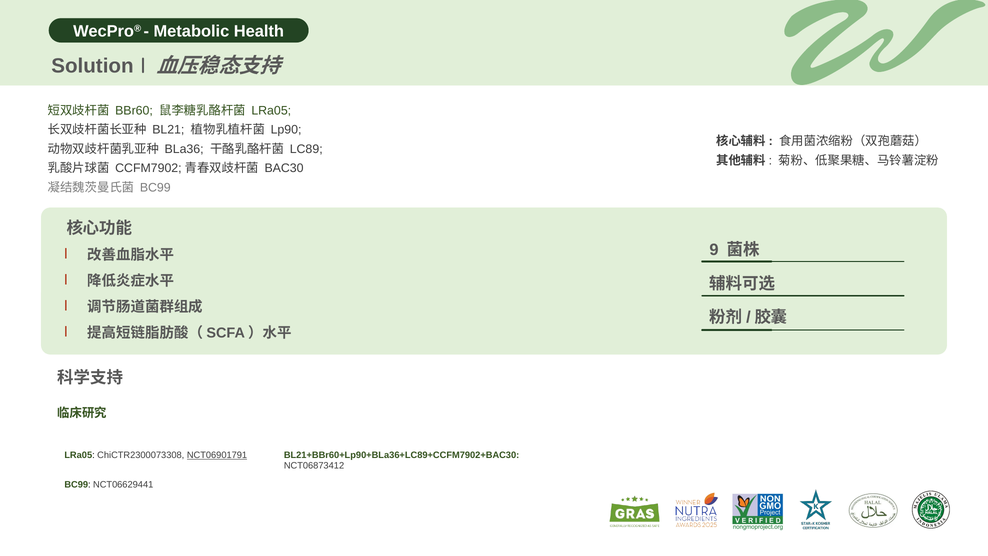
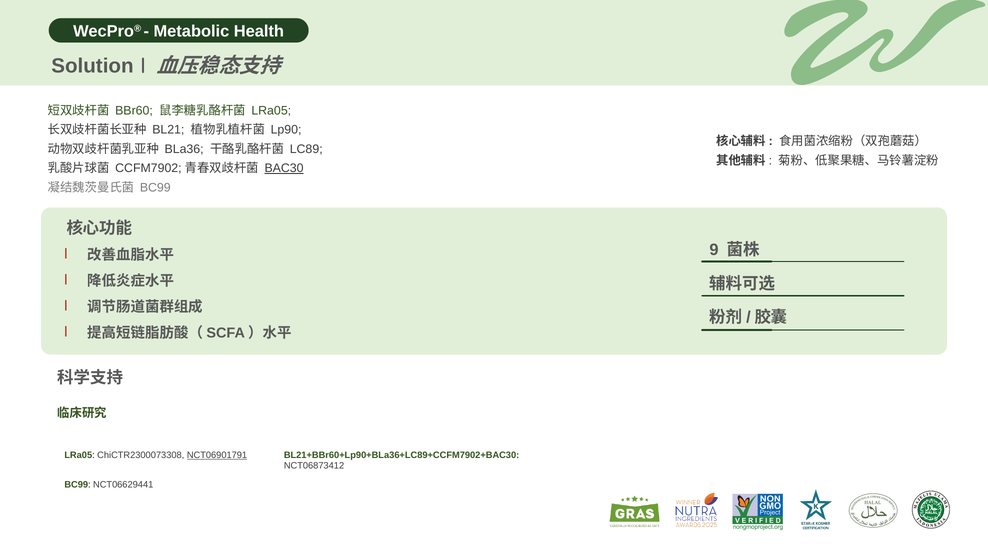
BAC30 underline: none -> present (284, 168)
